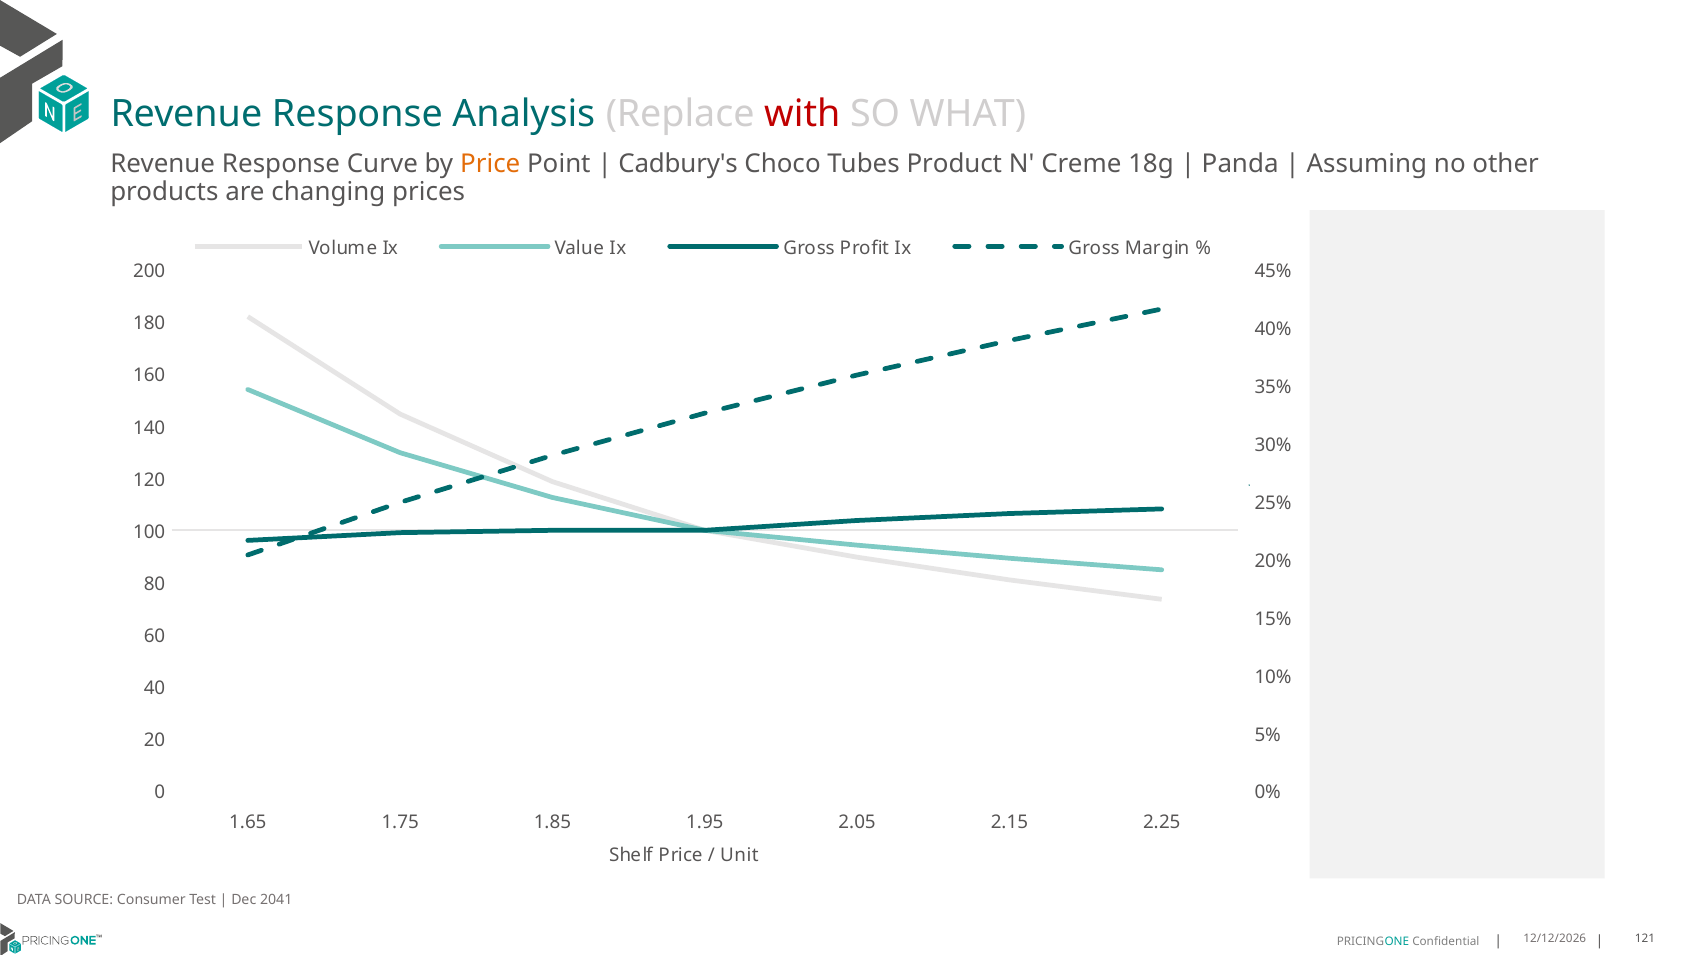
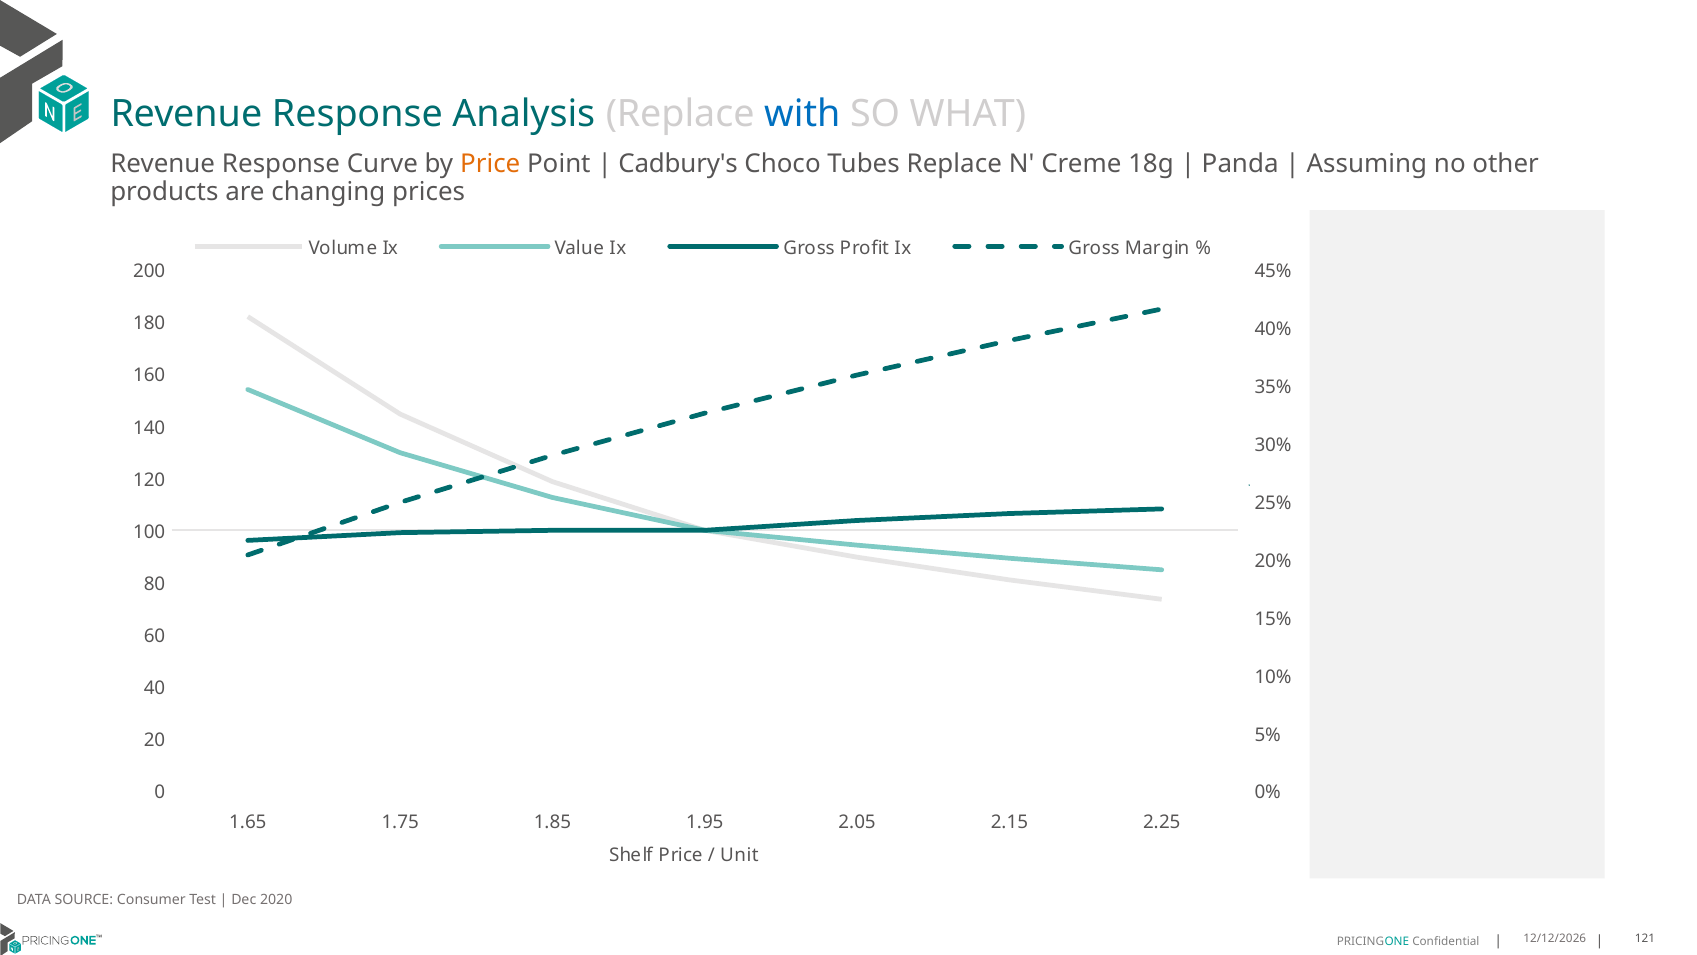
with colour: red -> blue (802, 114)
Tubes Product: Product -> Replace (954, 164)
2041: 2041 -> 2020 (276, 899)
